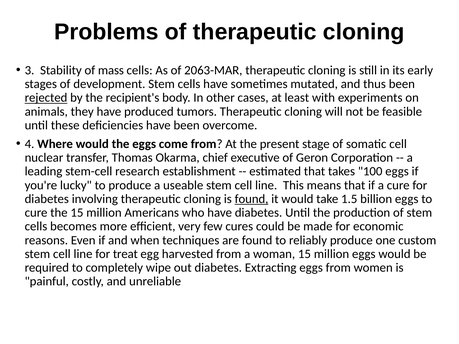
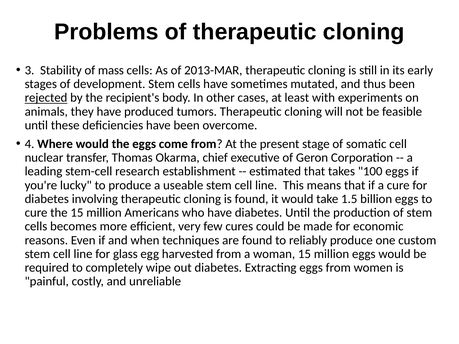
2063-MAR: 2063-MAR -> 2013-MAR (213, 70)
found underline: present -> none (252, 199)
treat: treat -> glass (125, 254)
